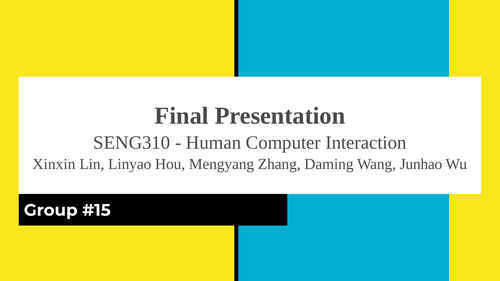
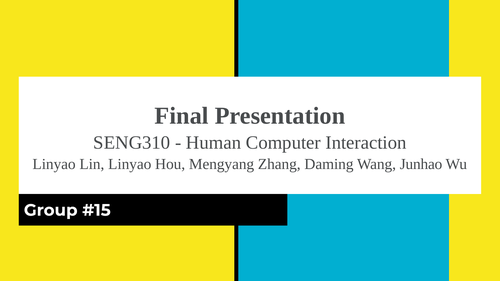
Xinxin: Xinxin -> Linyao (54, 164)
